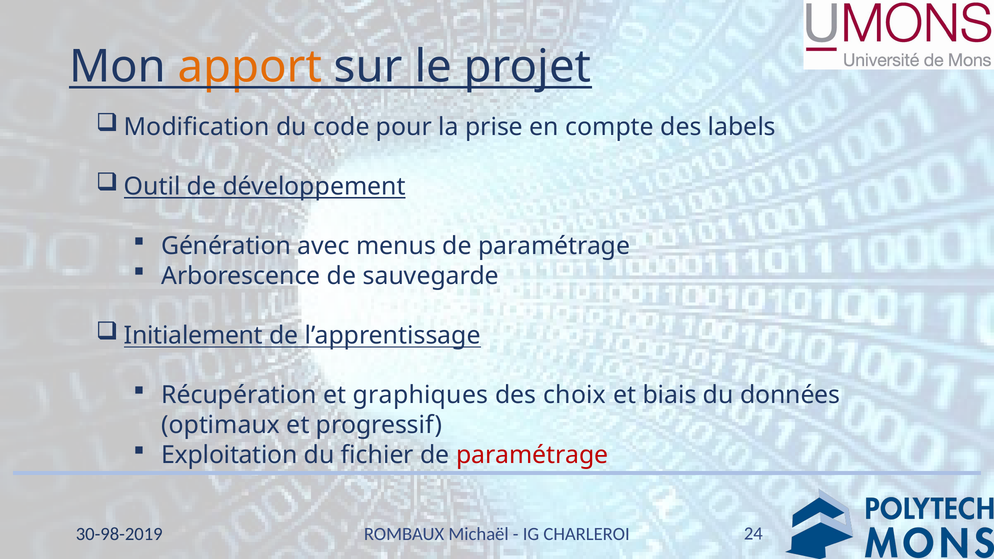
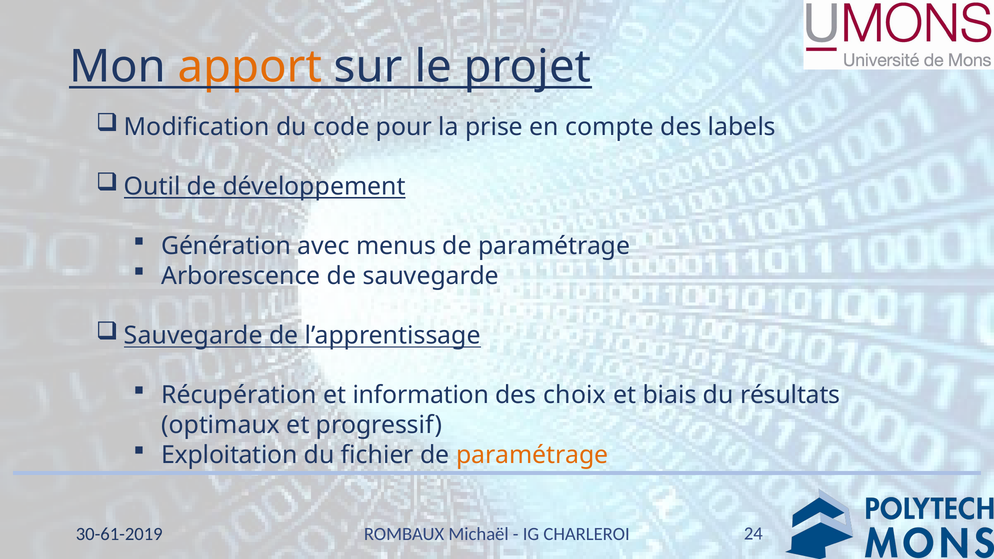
Initialement: Initialement -> Sauvegarde (193, 336)
graphiques: graphiques -> information (421, 395)
données: données -> résultats (790, 395)
paramétrage colour: red -> orange (532, 455)
30-98-2019: 30-98-2019 -> 30-61-2019 (119, 534)
